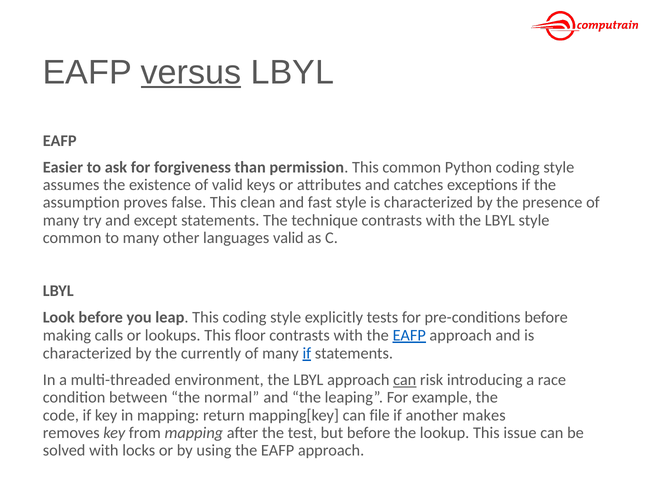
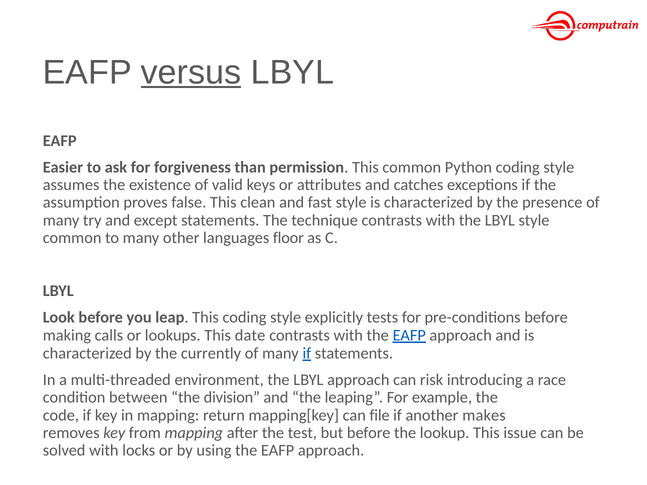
languages valid: valid -> floor (288, 238)
floor: floor -> date (250, 335)
can underline: present -> none (405, 380)
normal: normal -> division (232, 398)
